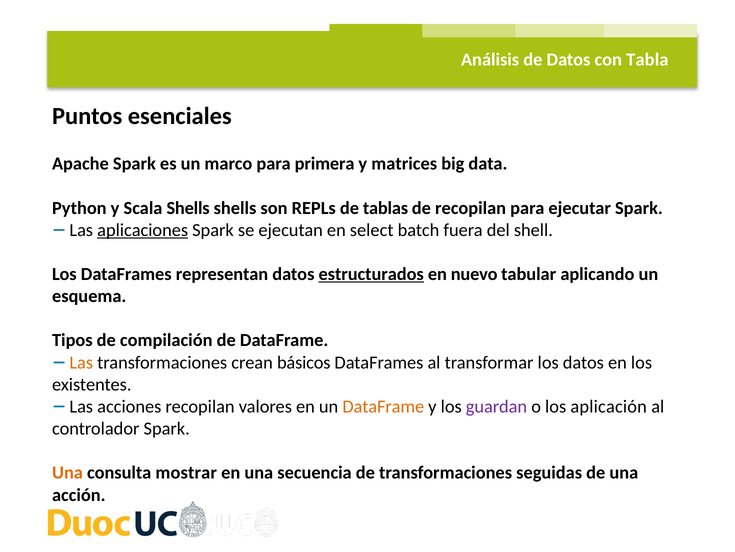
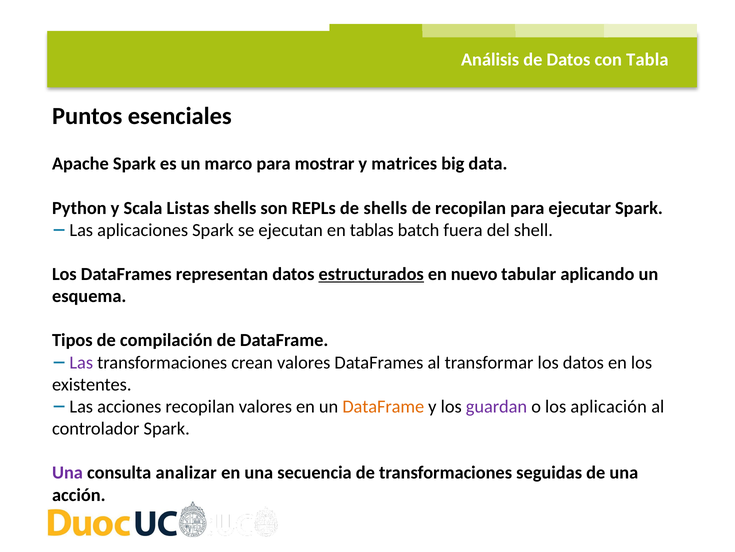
primera: primera -> mostrar (325, 164)
Scala Shells: Shells -> Listas (188, 208)
de tablas: tablas -> shells (385, 208)
aplicaciones underline: present -> none (143, 230)
select: select -> tablas (372, 230)
Las colour: orange -> purple (81, 362)
crean básicos: básicos -> valores (304, 362)
Una colour: orange -> purple (67, 472)
mostrar: mostrar -> analizar (186, 472)
